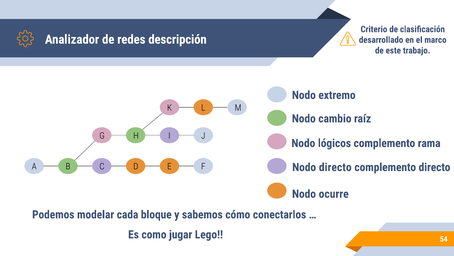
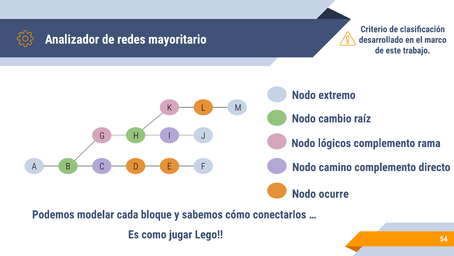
descripción: descripción -> mayoritario (177, 39)
Nodo directo: directo -> camino (335, 167)
